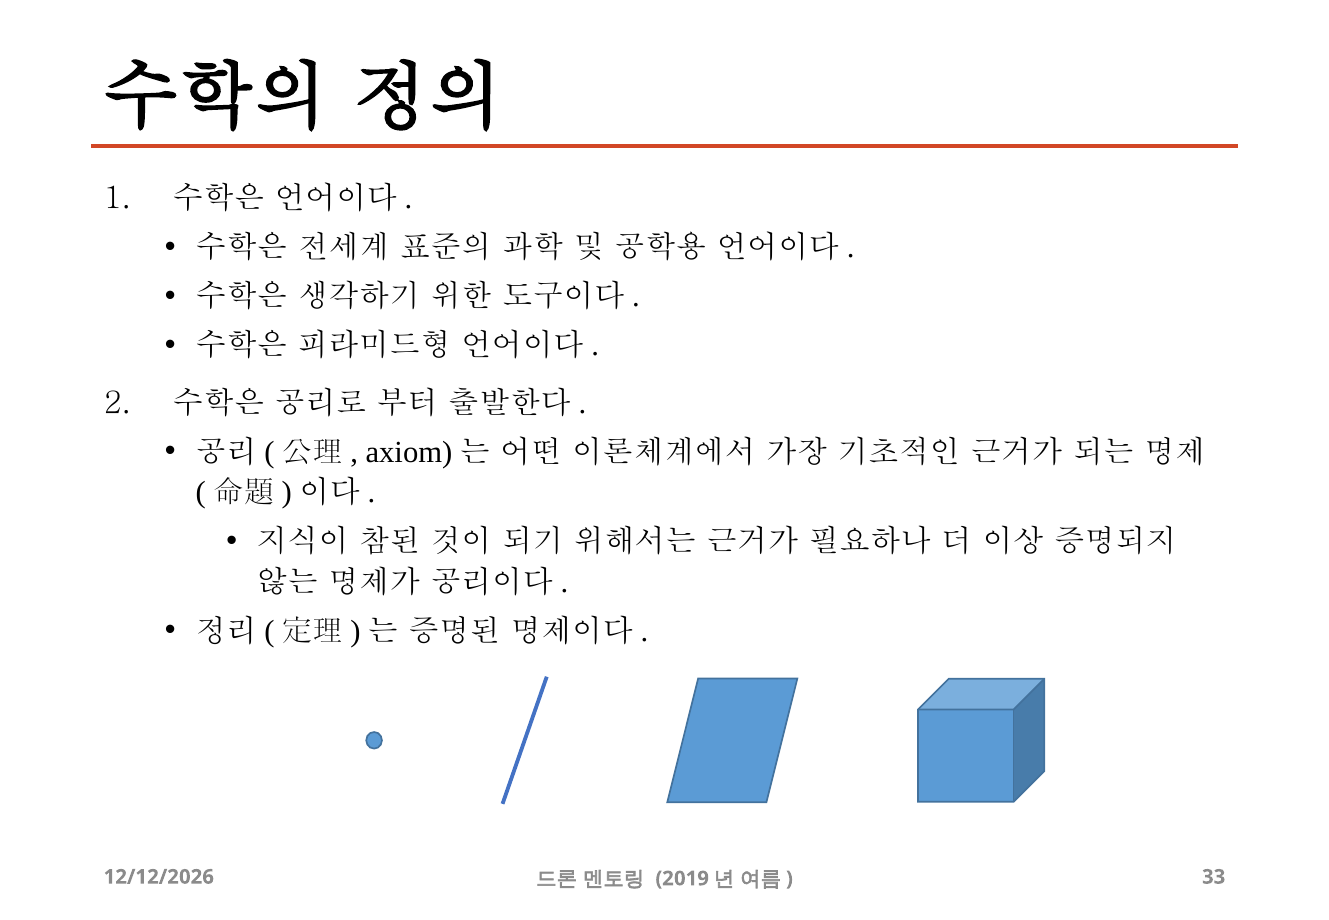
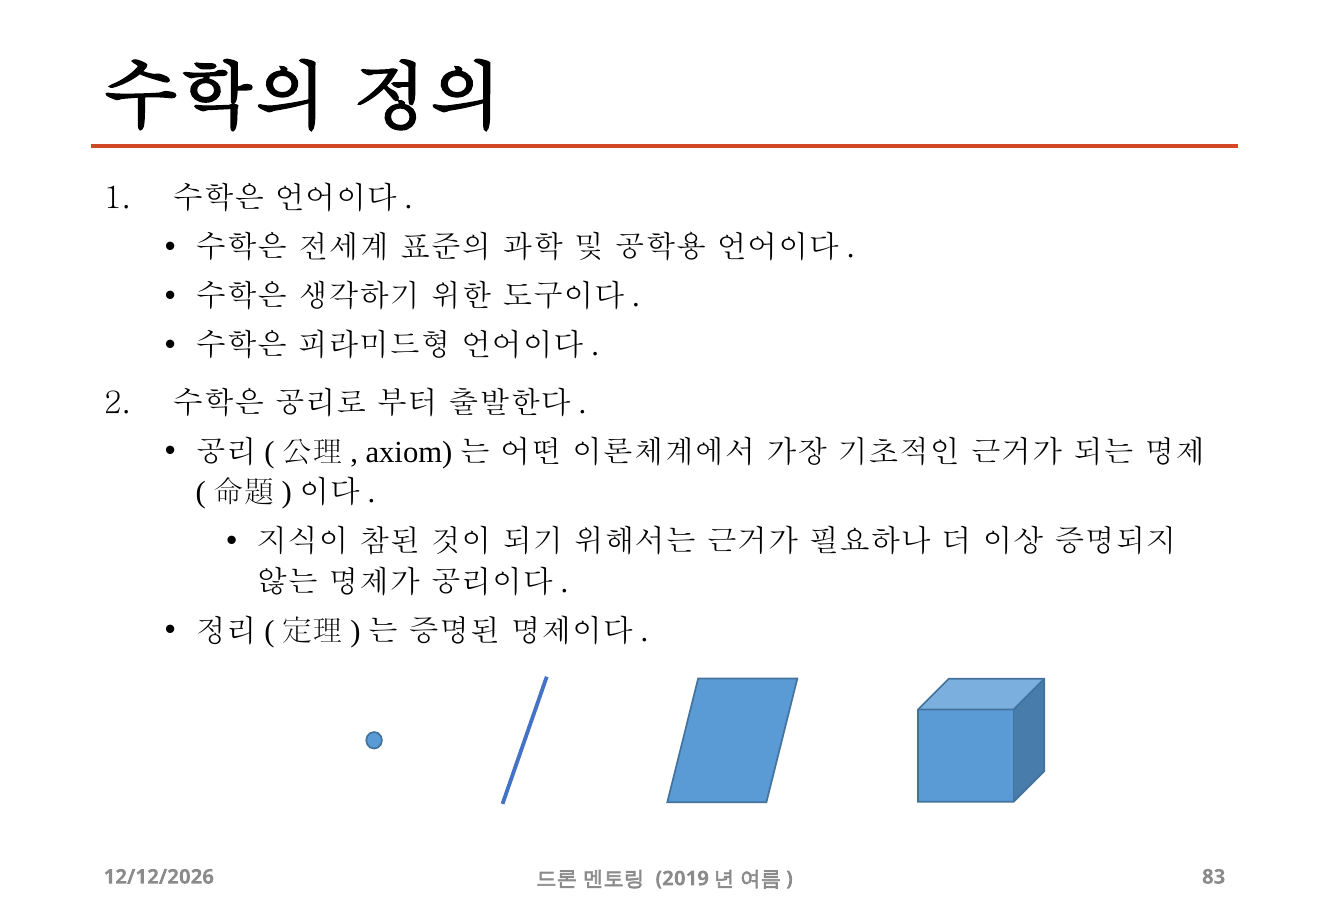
33: 33 -> 83 (1214, 877)
